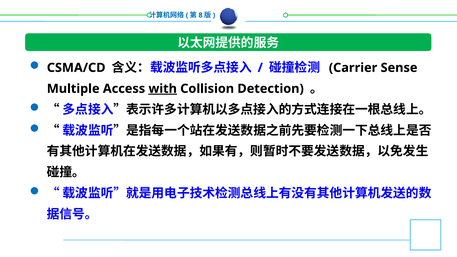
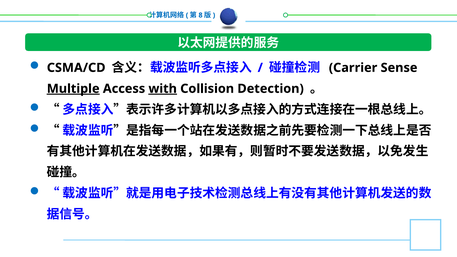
Multiple underline: none -> present (73, 89)
